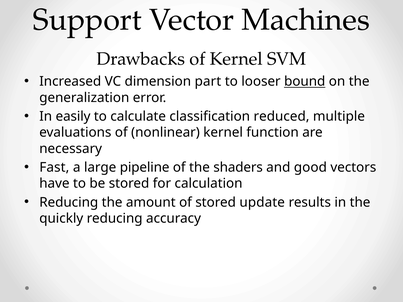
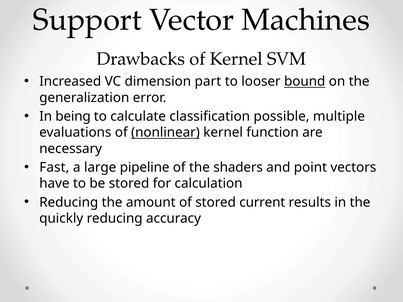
easily: easily -> being (73, 116)
reduced: reduced -> possible (281, 116)
nonlinear underline: none -> present (165, 133)
good: good -> point (310, 168)
update: update -> current (262, 202)
